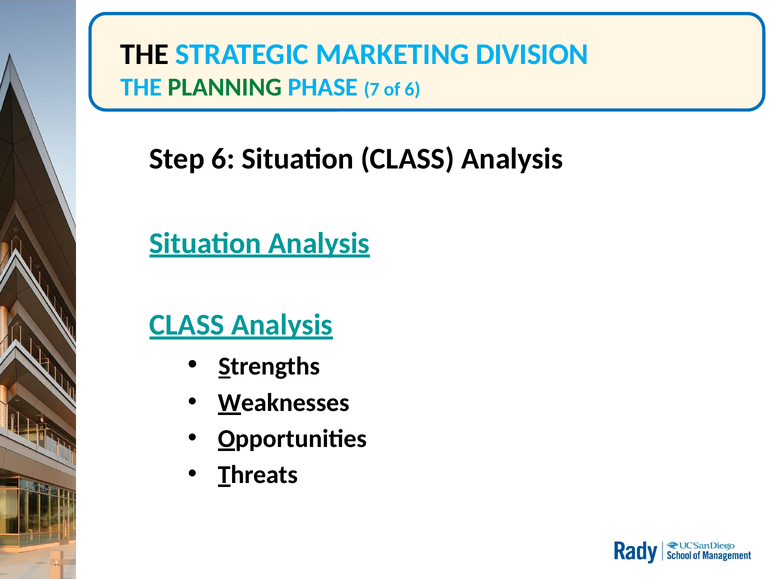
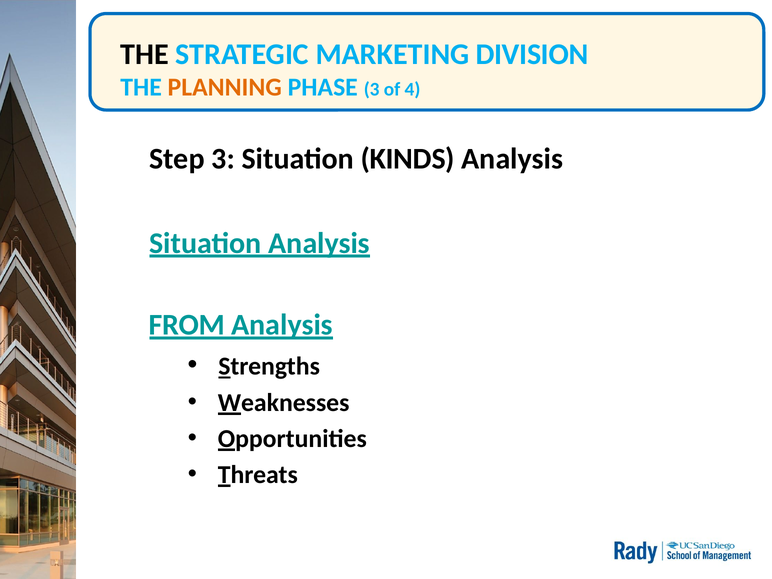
PLANNING colour: green -> orange (225, 87)
PHASE 7: 7 -> 3 (372, 89)
of 6: 6 -> 4 (412, 89)
Step 6: 6 -> 3 (223, 159)
Situation CLASS: CLASS -> KINDS (408, 159)
CLASS: CLASS -> FROM (187, 325)
